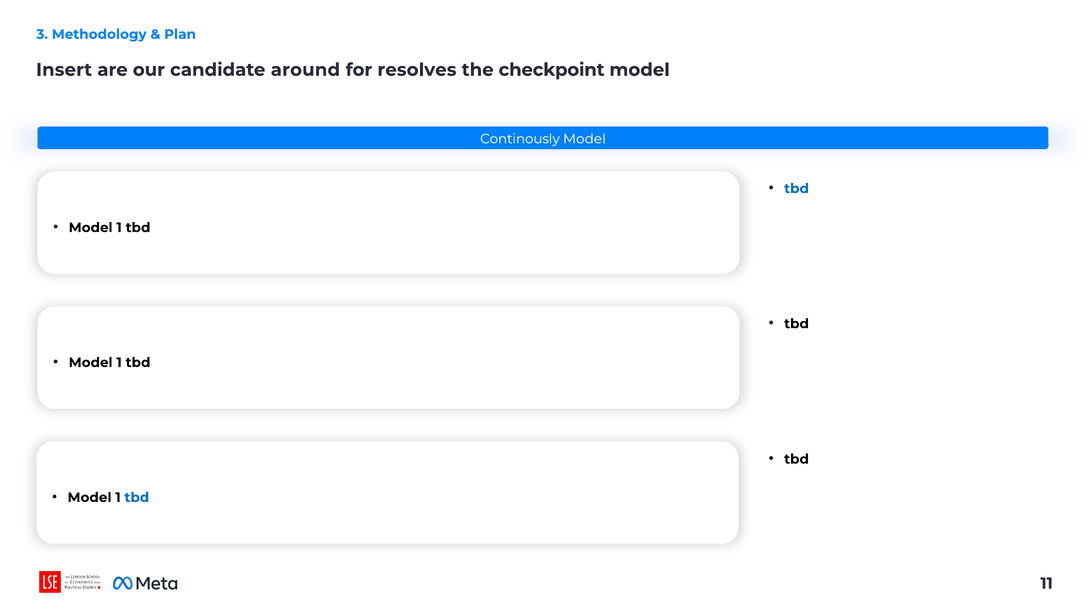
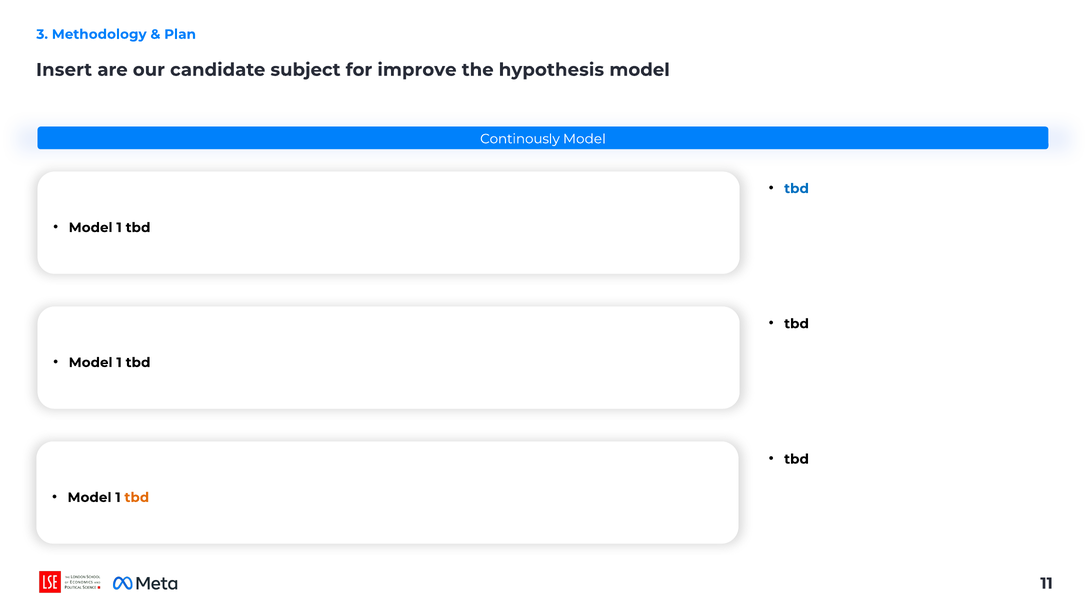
around: around -> subject (306, 70)
resolves: resolves -> improve (417, 70)
checkpoint: checkpoint -> hypothesis (551, 70)
tbd colour: blue -> orange (137, 497)
